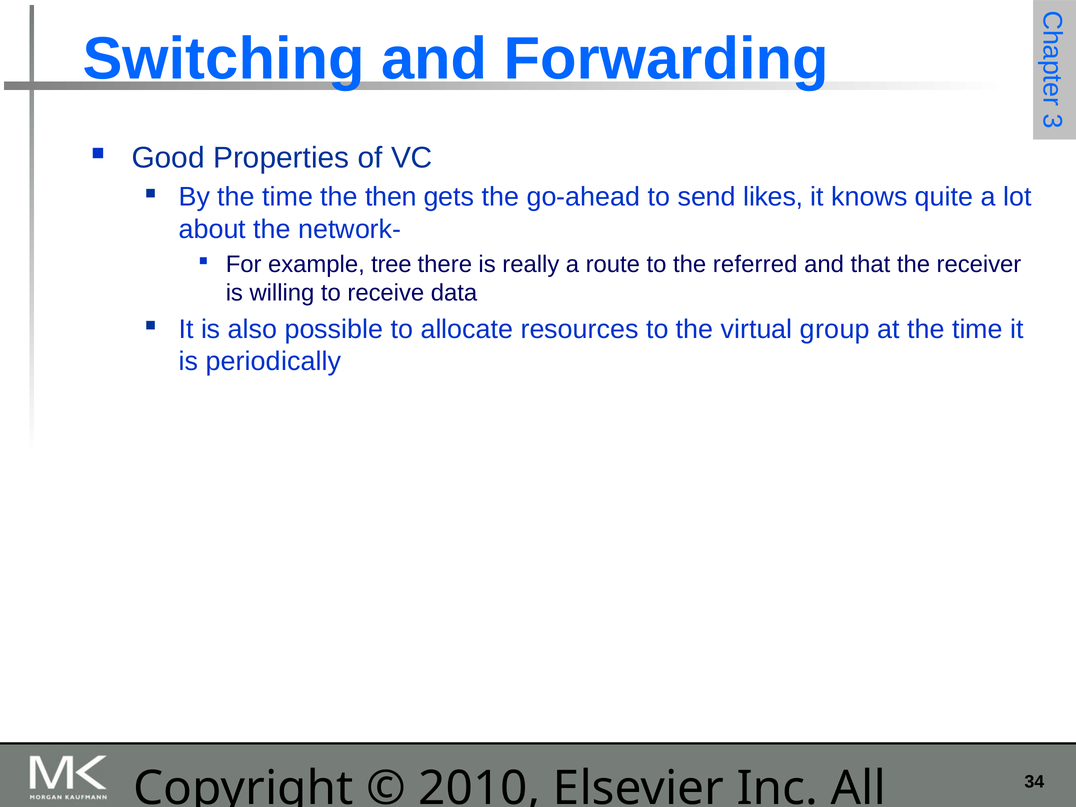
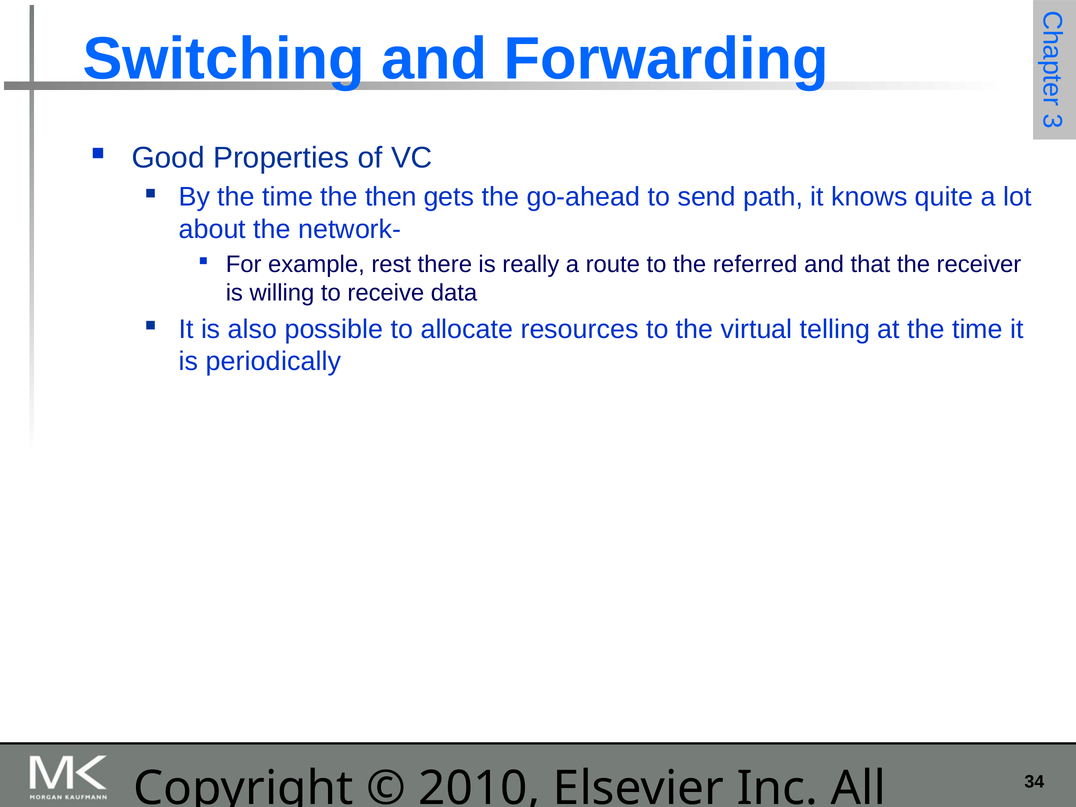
likes: likes -> path (773, 197)
tree: tree -> rest (391, 264)
group: group -> telling (835, 329)
